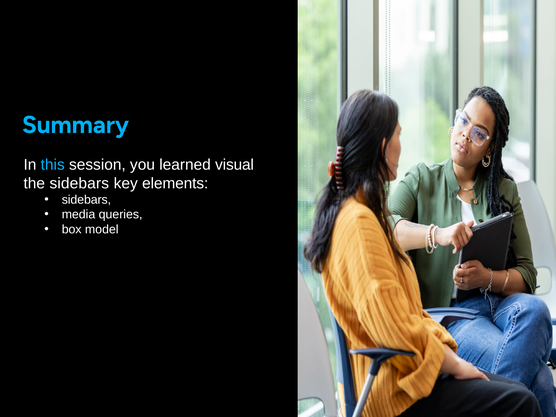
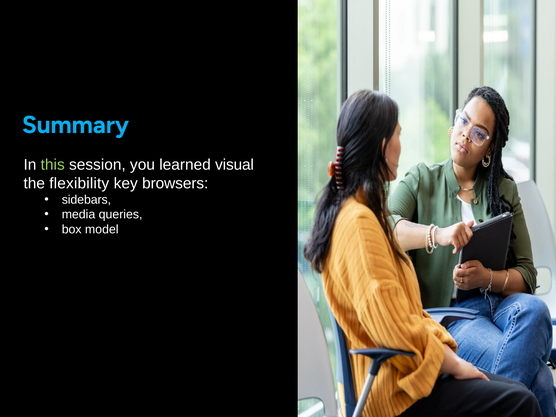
this colour: light blue -> light green (53, 165)
the sidebars: sidebars -> flexibility (79, 183)
elements: elements -> browsers (175, 183)
